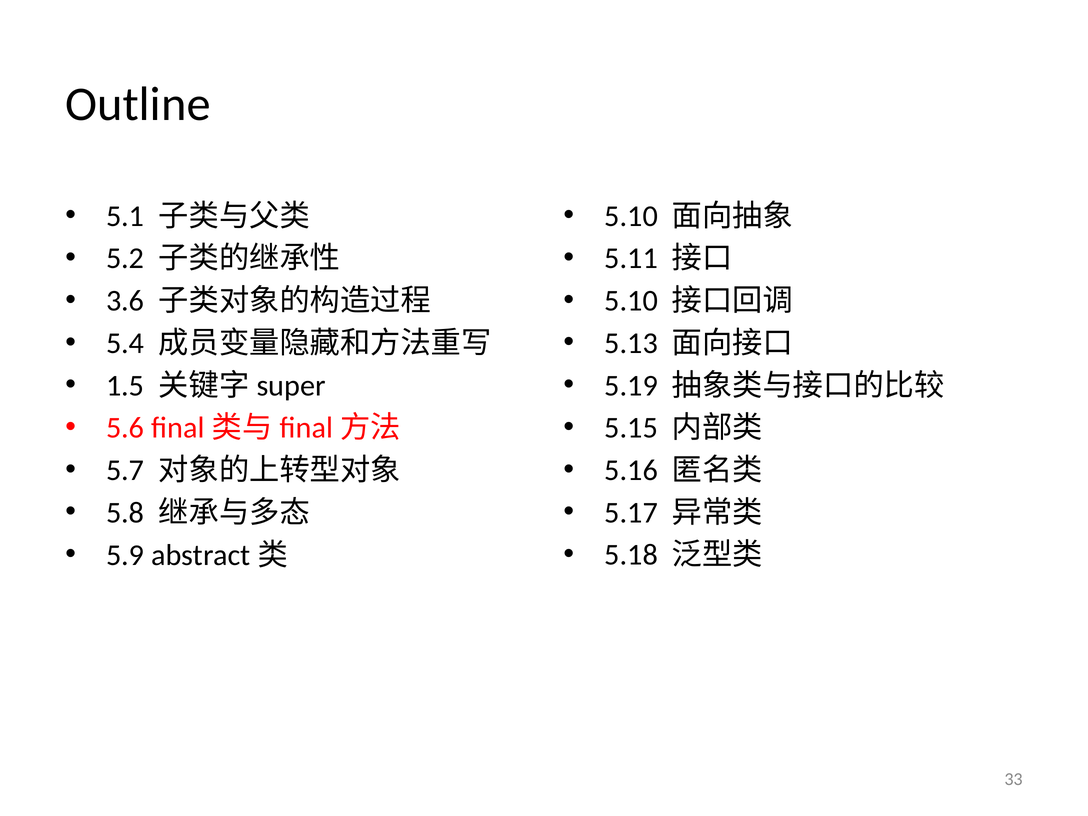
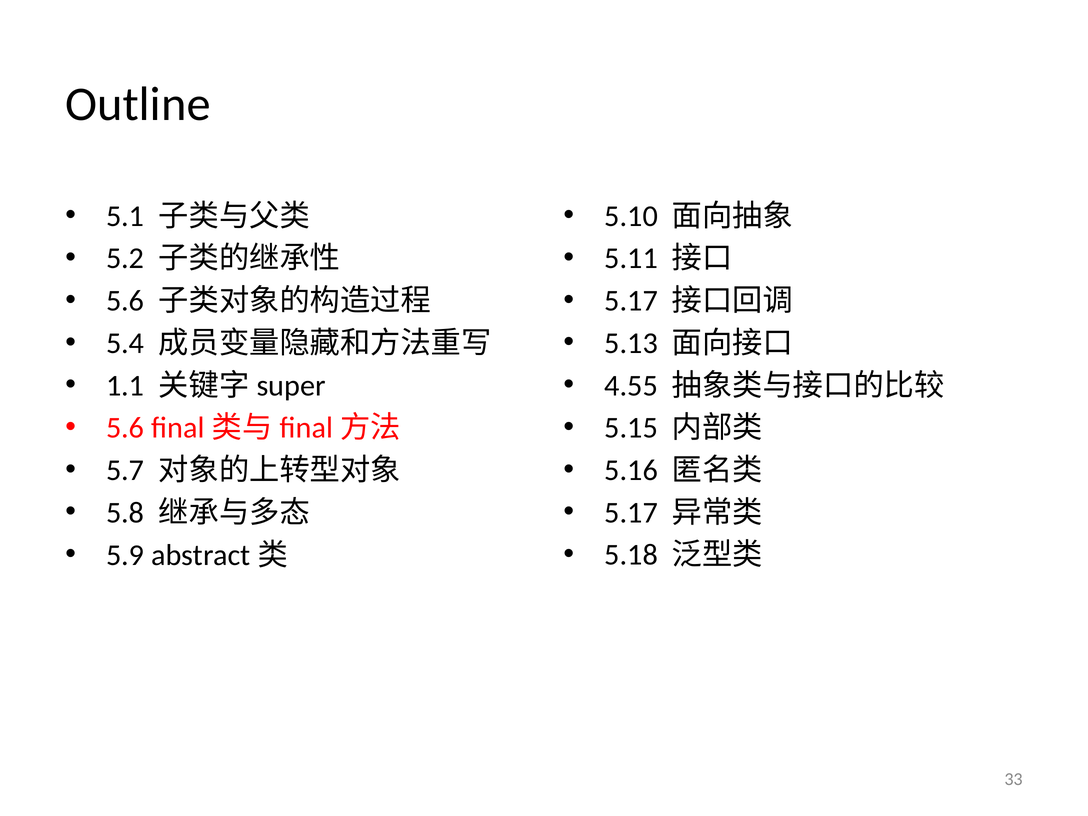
3.6: 3.6 -> 5.6 (125, 301)
5.10: 5.10 -> 5.17 (631, 301)
5.19: 5.19 -> 4.55 (631, 386)
1.5: 1.5 -> 1.1 (125, 386)
